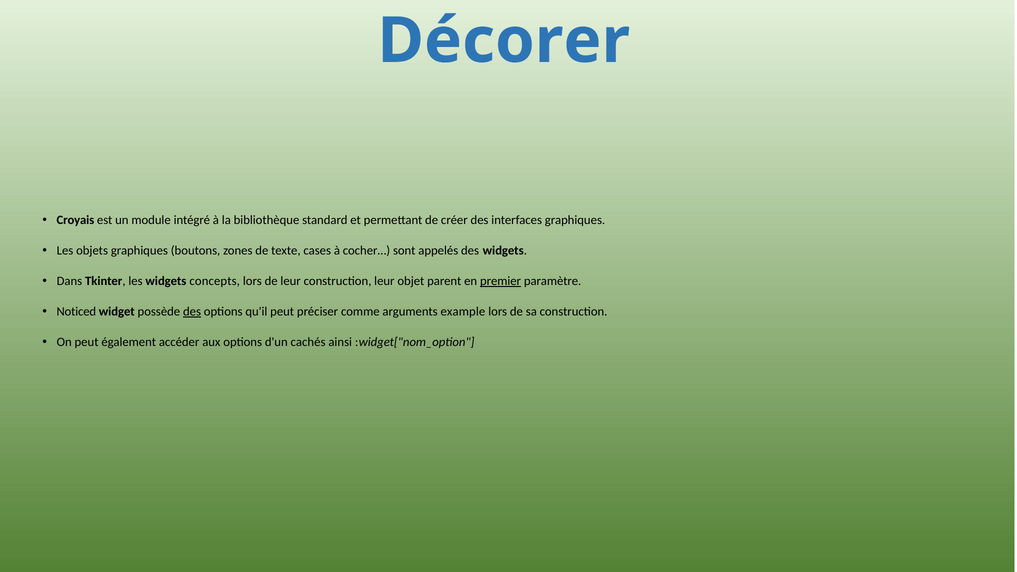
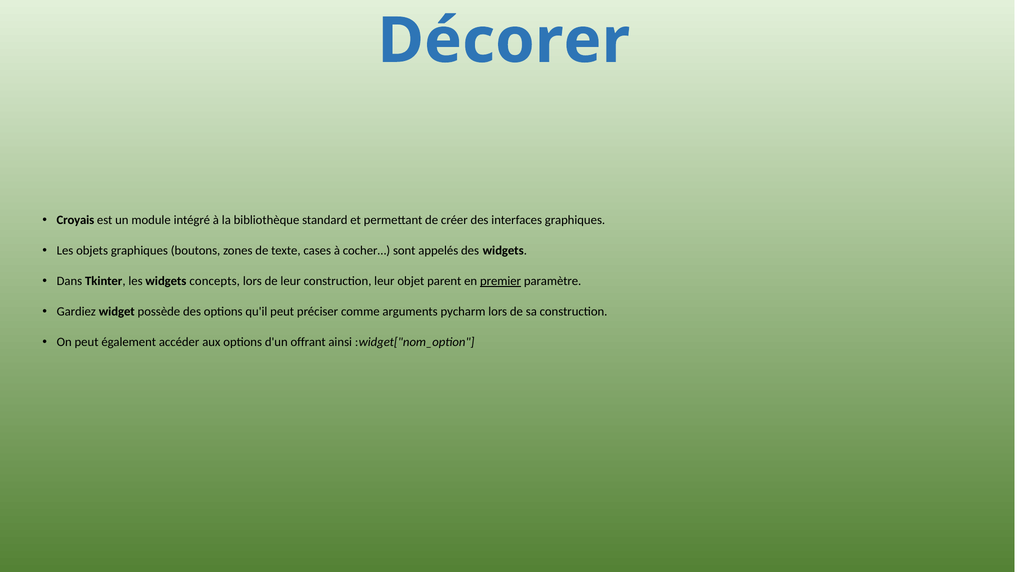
Noticed: Noticed -> Gardiez (76, 312)
des underline: present -> none (192, 312)
example: example -> pycharm (463, 312)
cachés: cachés -> offrant (308, 342)
